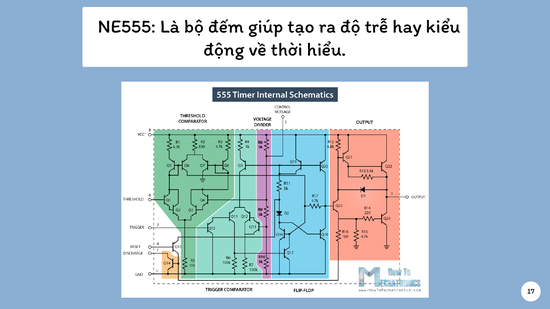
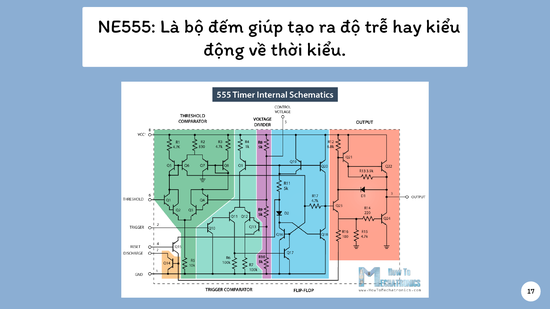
thời hiểu: hiểu -> kiểu (327, 49)
